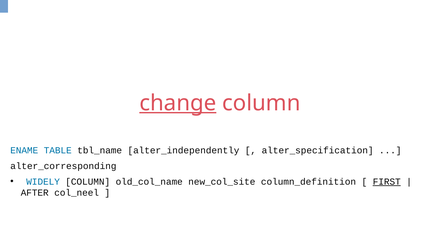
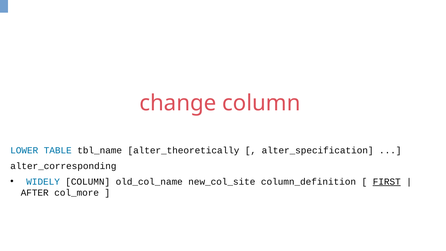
change underline: present -> none (178, 103)
ENAME: ENAME -> LOWER (24, 150)
alter_independently: alter_independently -> alter_theoretically (183, 150)
col_neel: col_neel -> col_more (77, 193)
